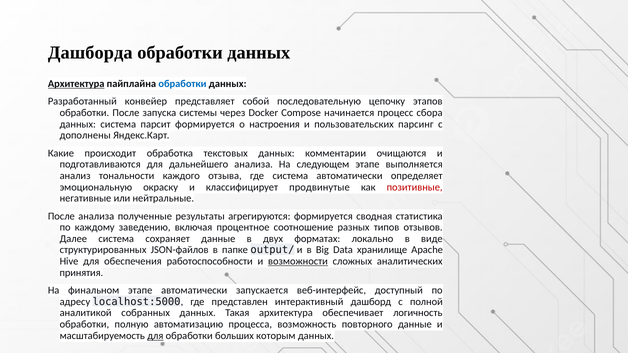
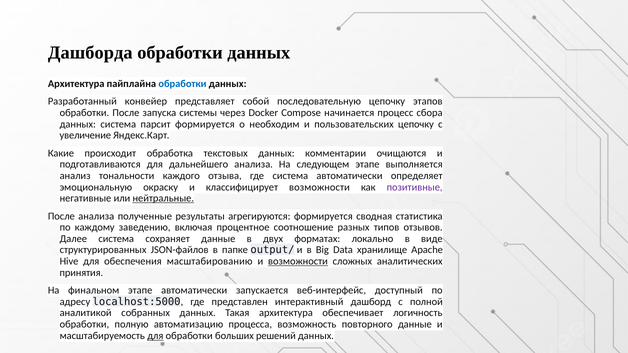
Архитектура underline: present -> none (76, 84)
настроения: настроения -> необходим (274, 124)
пользовательских парсинг: парсинг -> цепочку (416, 124)
дополнены: дополнены -> увеличение (85, 135)
классифицирует продвинутые: продвинутые -> возможности (319, 187)
позитивные colour: red -> purple (415, 187)
нейтральные underline: none -> present (163, 199)
работоспособности: работоспособности -> масштабированию (210, 262)
которым: которым -> решений (276, 336)
